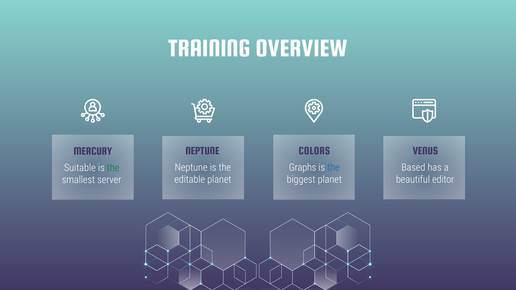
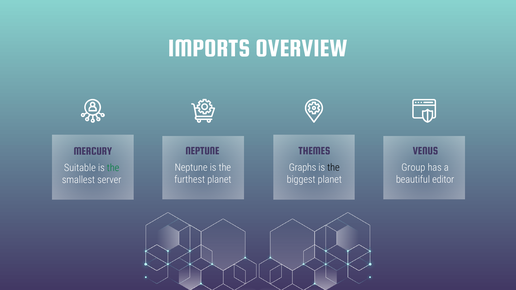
TRAINING: TRAINING -> IMPORTS (209, 48)
COLORS: COLORS -> THEMES (314, 151)
the colour: blue -> black (333, 168)
Based: Based -> Group (413, 168)
editable: editable -> furthest (190, 180)
